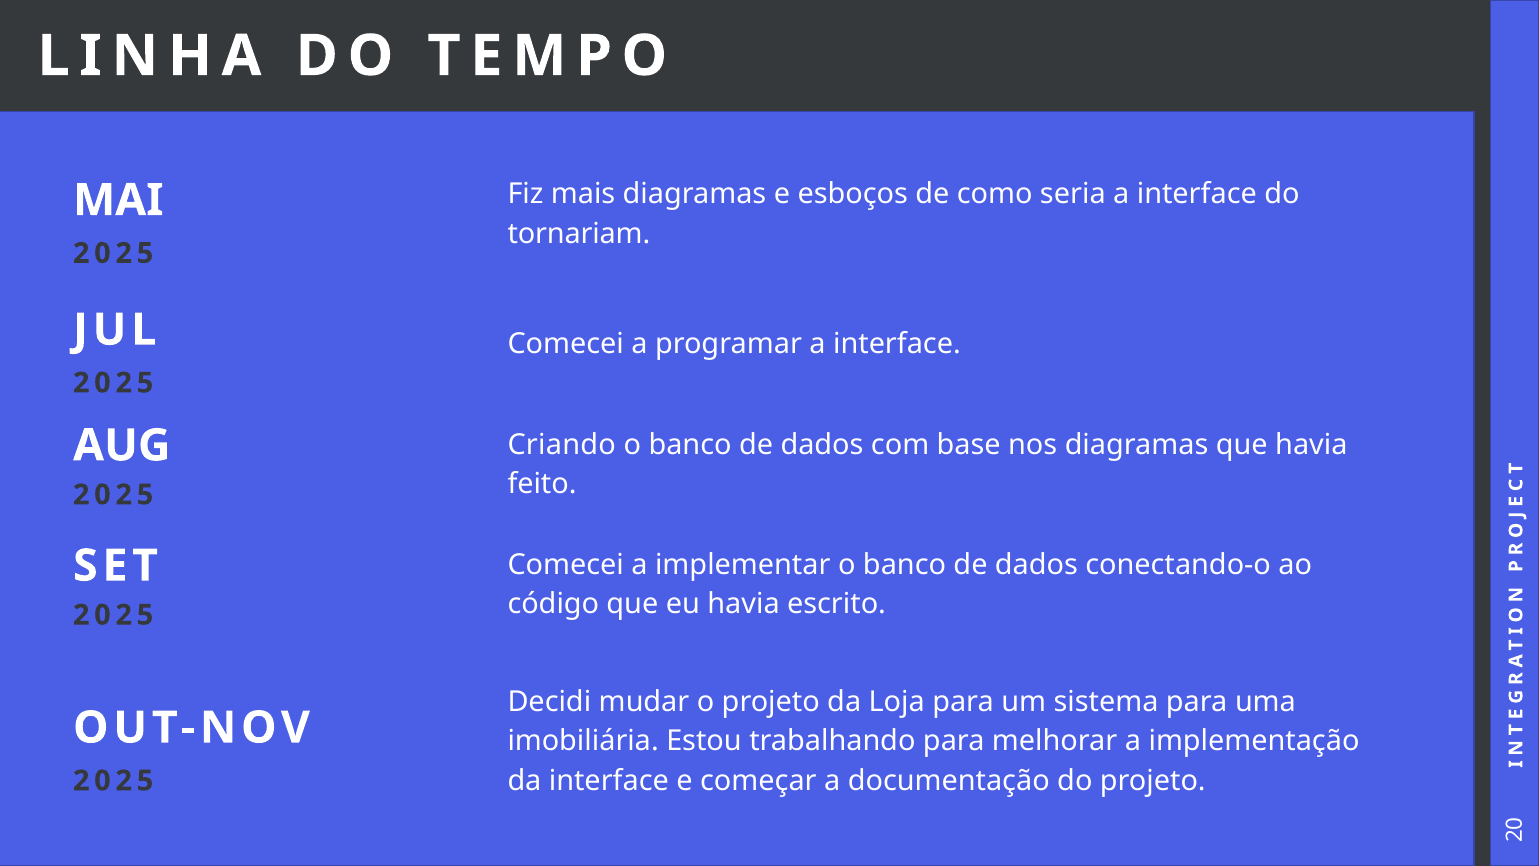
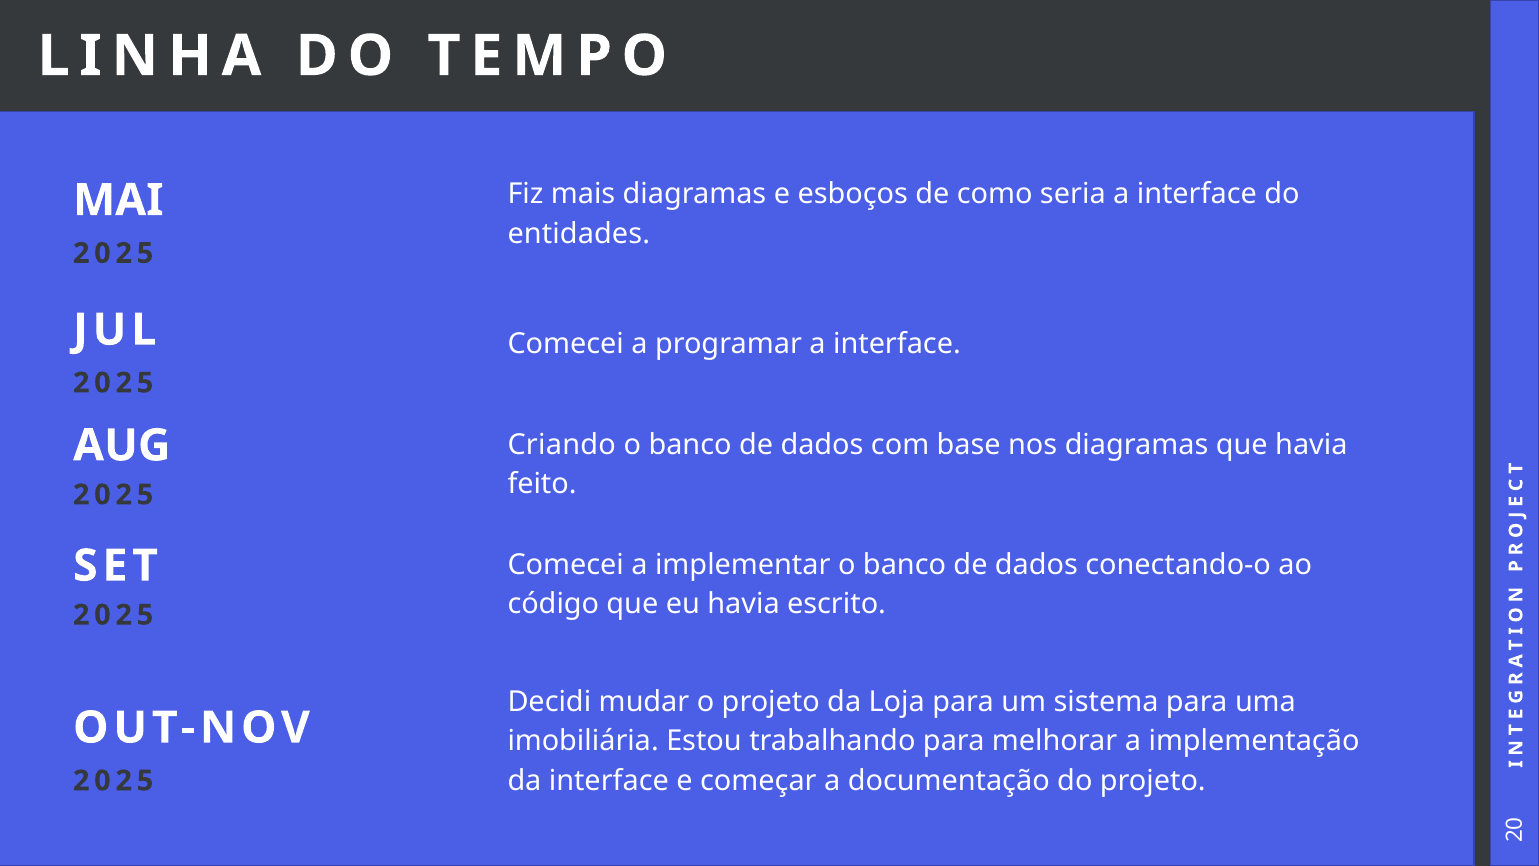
tornariam: tornariam -> entidades (579, 233)
